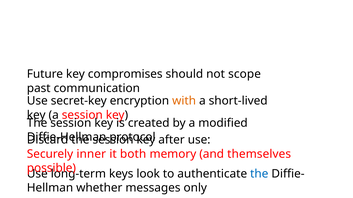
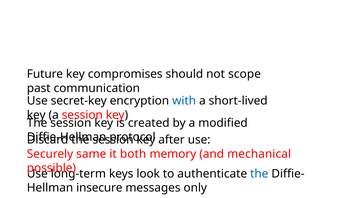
with colour: orange -> blue (184, 101)
inner: inner -> same (91, 154)
themselves: themselves -> mechanical (259, 154)
whether: whether -> insecure (99, 188)
